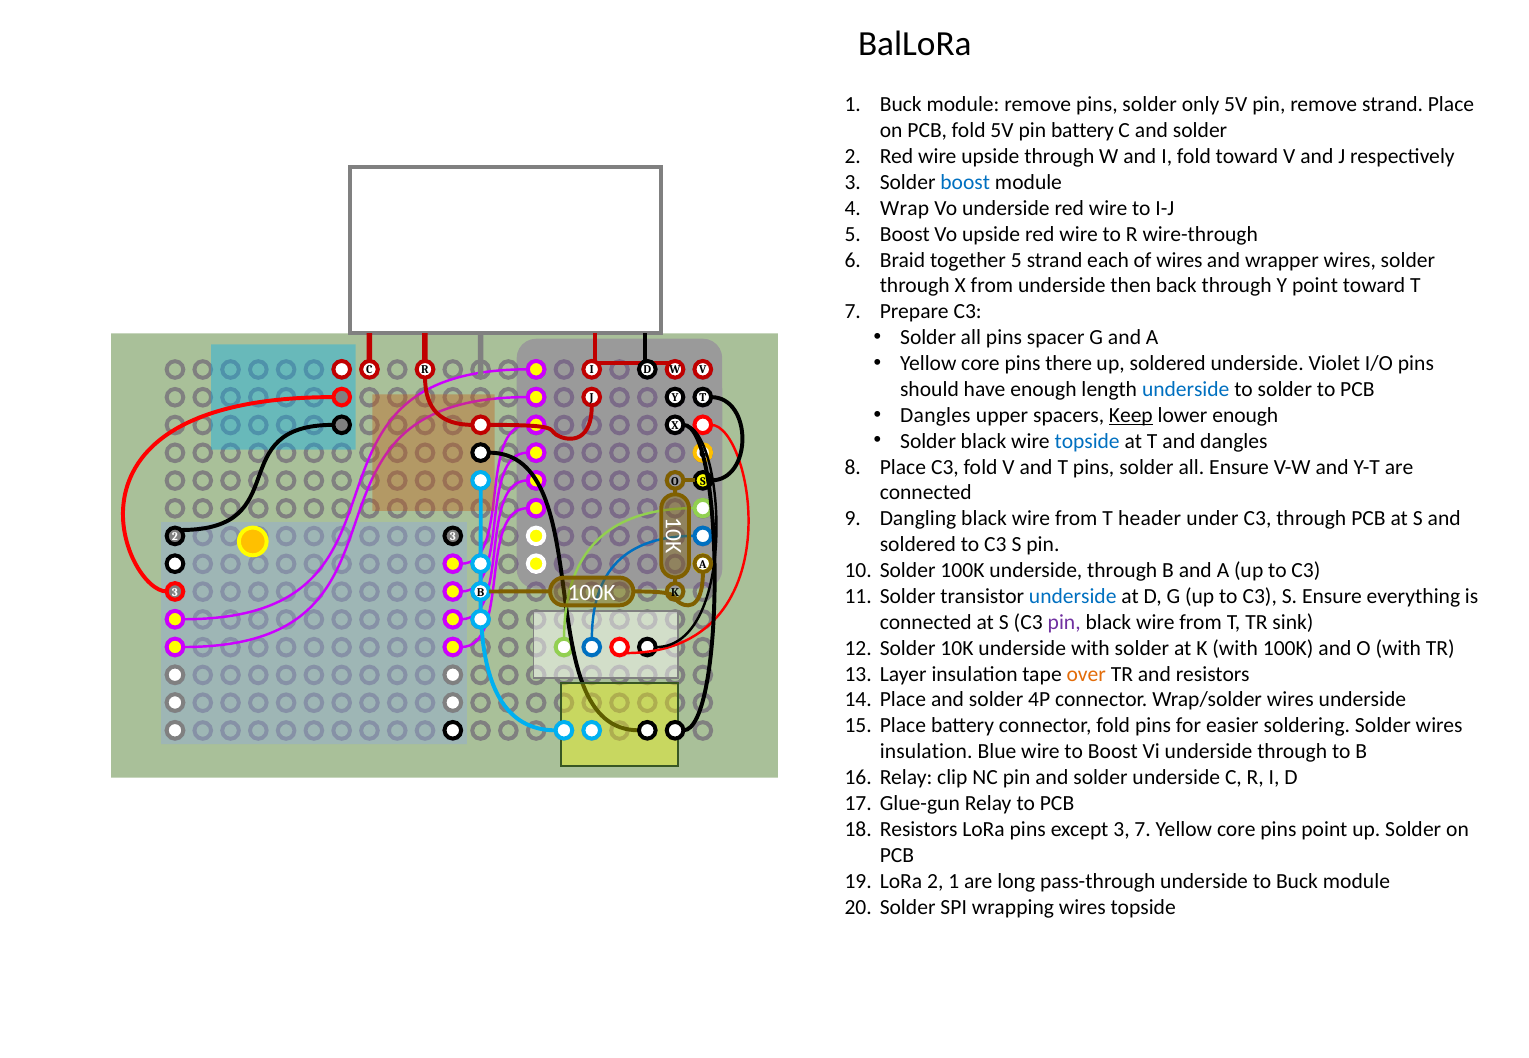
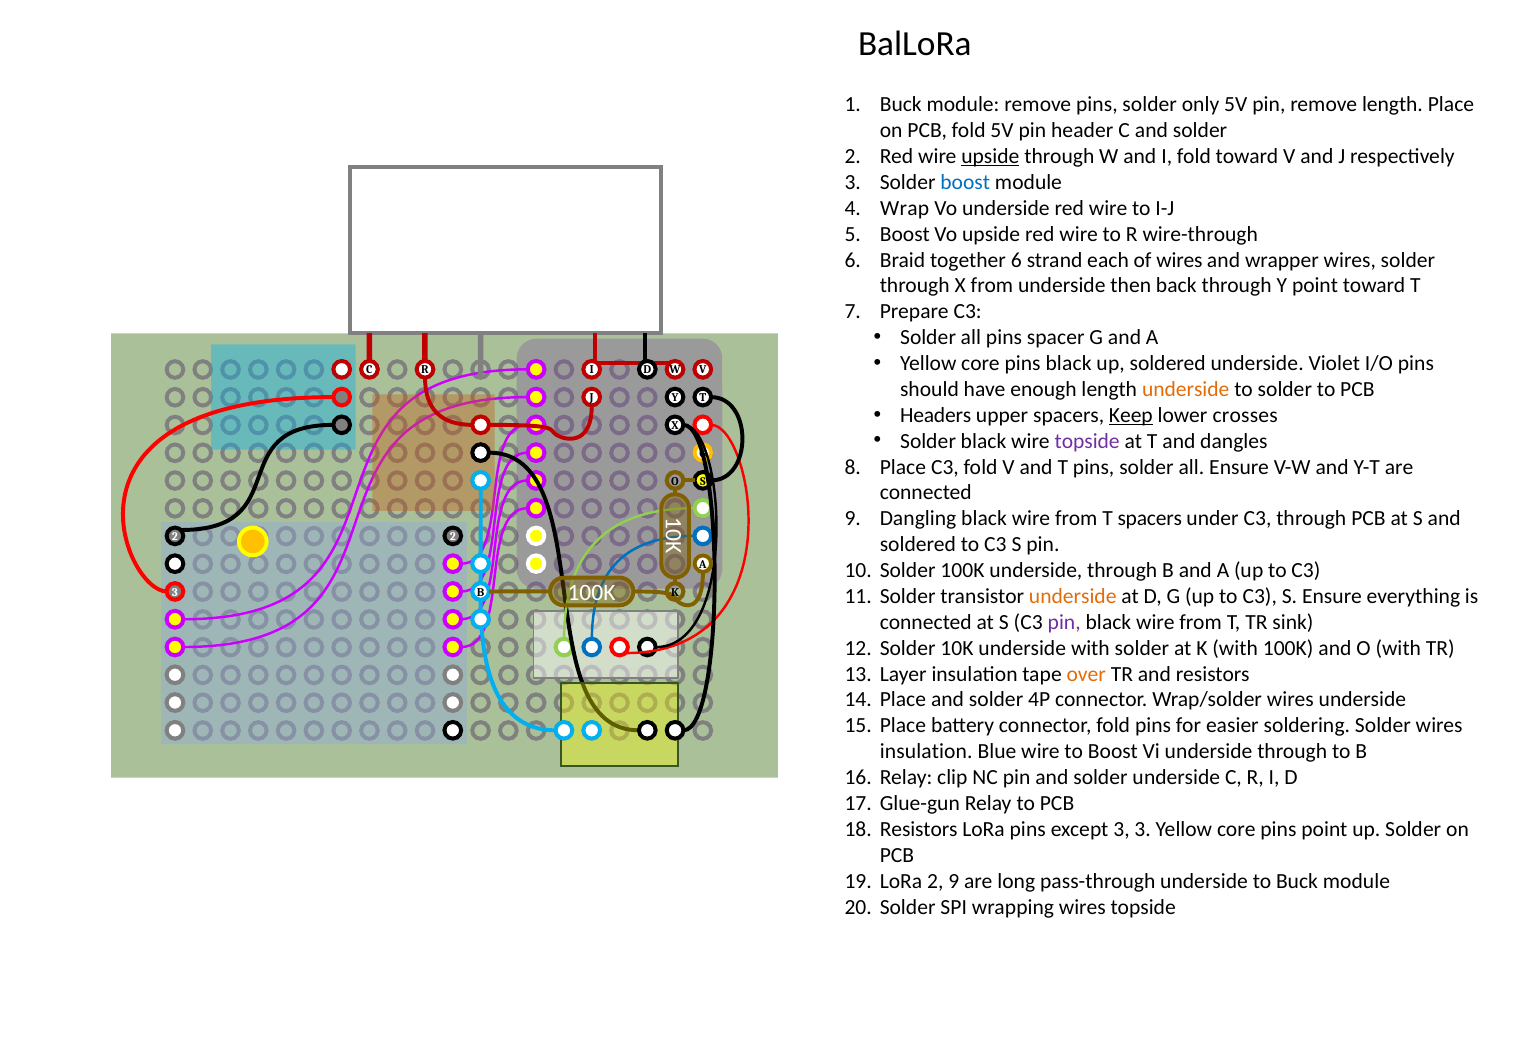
remove strand: strand -> length (1392, 105)
pin battery: battery -> header (1082, 131)
upside underline: none -> present (990, 156)
together 5: 5 -> 6 (1016, 260)
pins there: there -> black (1069, 364)
underside colour: blue -> orange (1186, 390)
Dangles: Dangles -> Headers (936, 415)
lower enough: enough -> crosses (1245, 415)
topside colour: blue -> purple (1087, 441)
T header: header -> spacers (1150, 519)
2 3: 3 -> 2 (453, 537)
underside colour: blue -> orange (1073, 597)
3 7: 7 -> 3 (1143, 830)
2 1: 1 -> 9 (954, 881)
